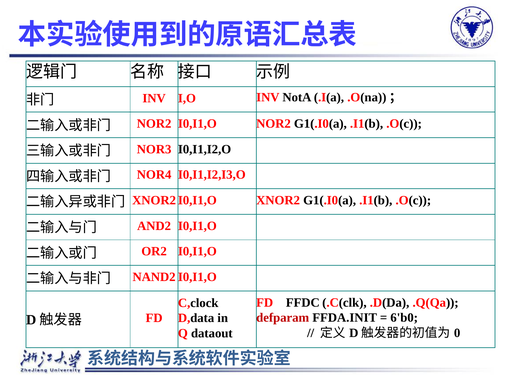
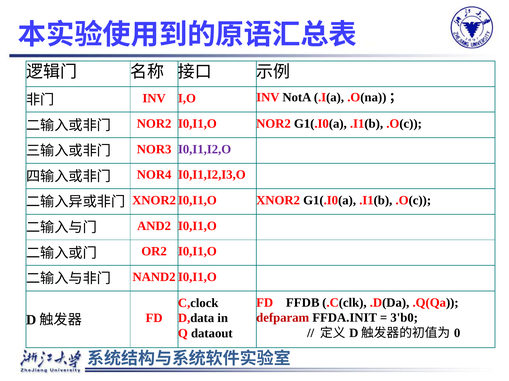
I0,I1,I2,O colour: black -> purple (205, 150)
FFDC: FFDC -> FFDB (303, 303)
6'b0: 6'b0 -> 3'b0 (404, 318)
